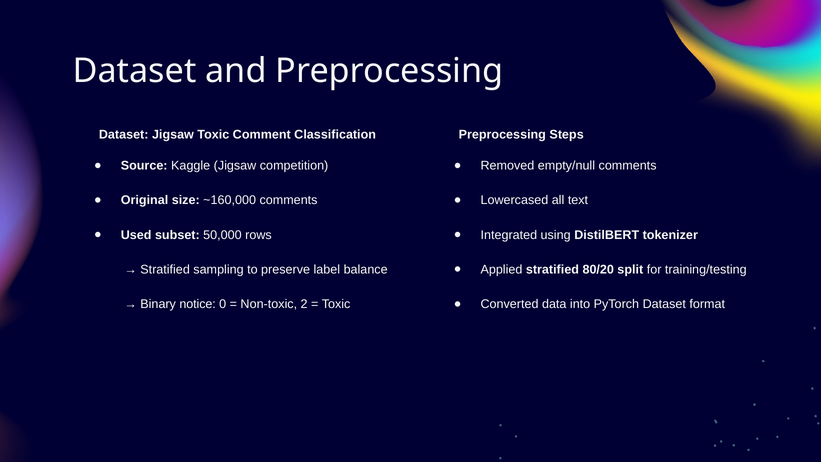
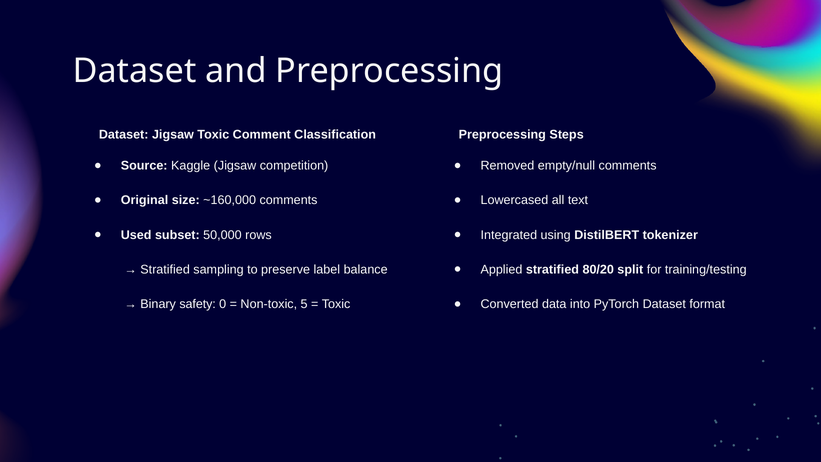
notice: notice -> safety (198, 304)
2: 2 -> 5 (304, 304)
